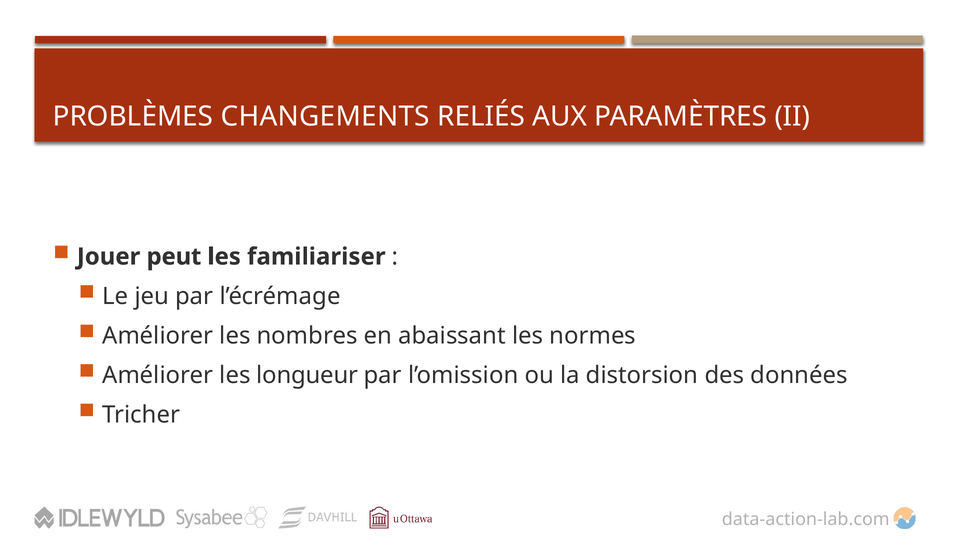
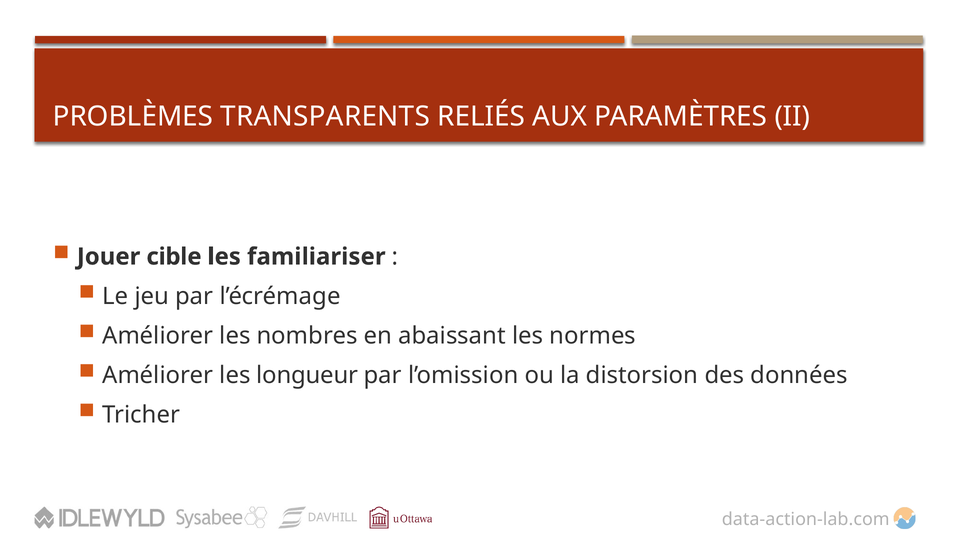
CHANGEMENTS: CHANGEMENTS -> TRANSPARENTS (325, 116)
peut: peut -> cible (174, 257)
